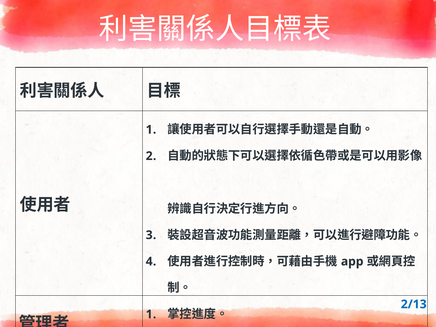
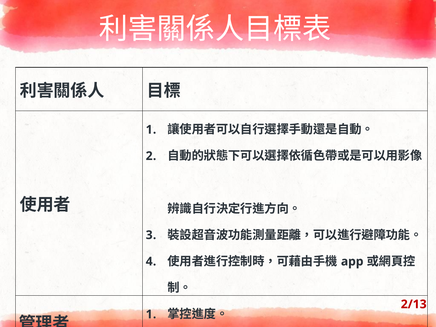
2/13 colour: blue -> red (414, 304)
